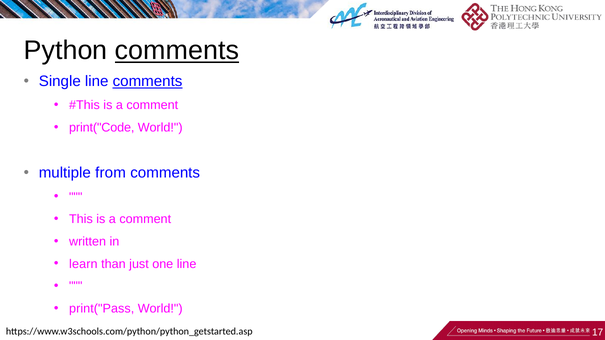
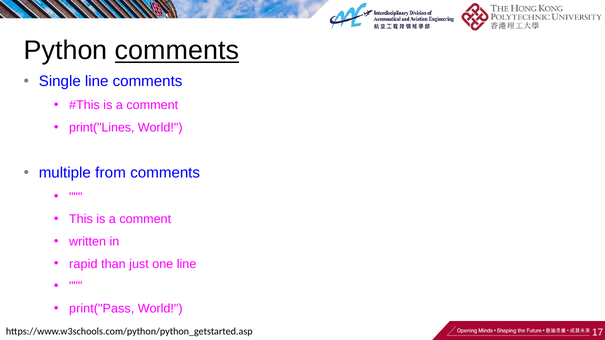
comments underline: present -> none (148, 81)
print("Code: print("Code -> print("Lines (102, 128)
learn: learn -> rapid (83, 264)
